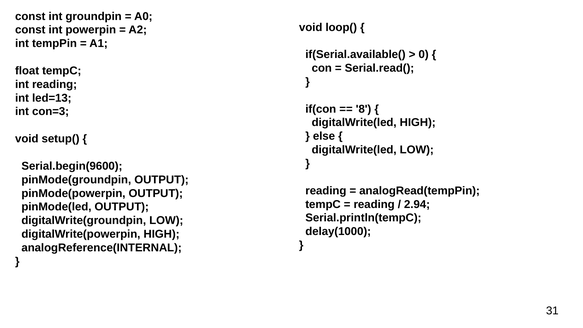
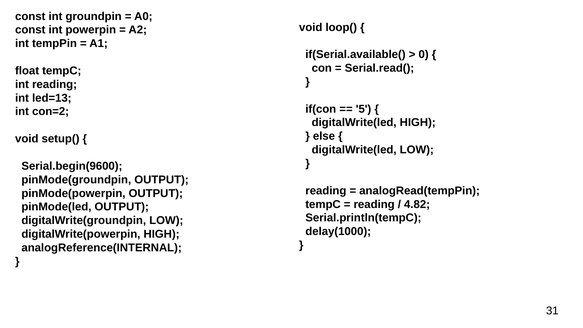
8: 8 -> 5 (364, 109)
con=3: con=3 -> con=2 (51, 112)
2.94: 2.94 -> 4.82 (417, 204)
